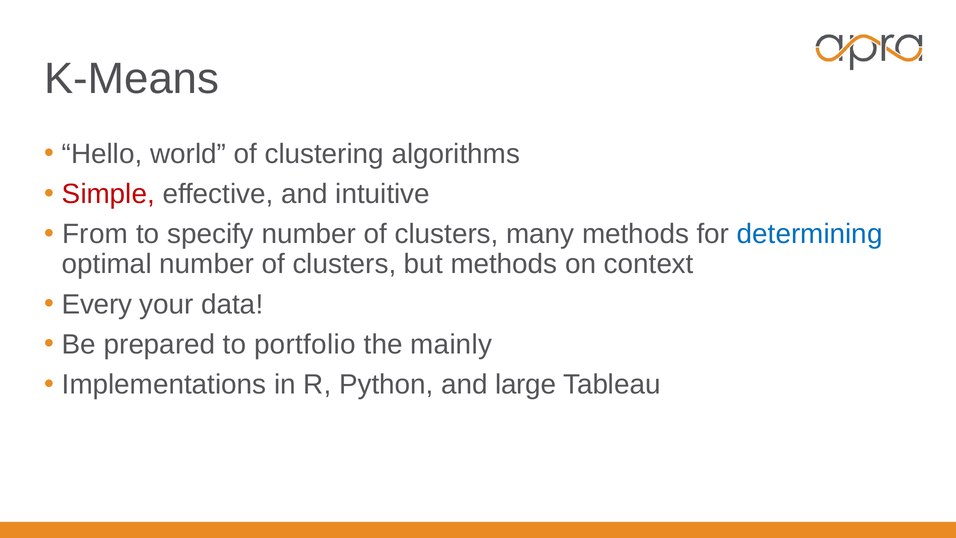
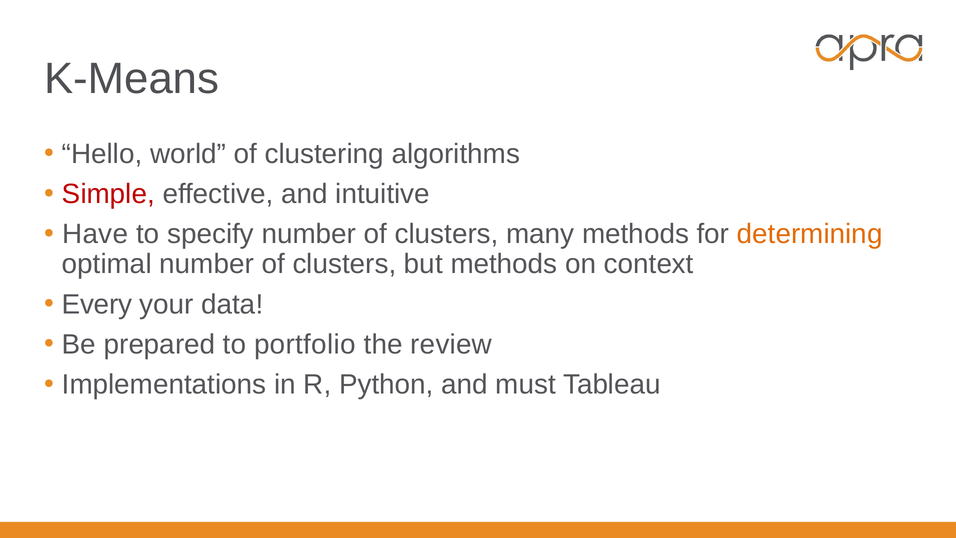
From: From -> Have (95, 234)
determining colour: blue -> orange (810, 234)
mainly: mainly -> review (451, 344)
large: large -> must (526, 384)
